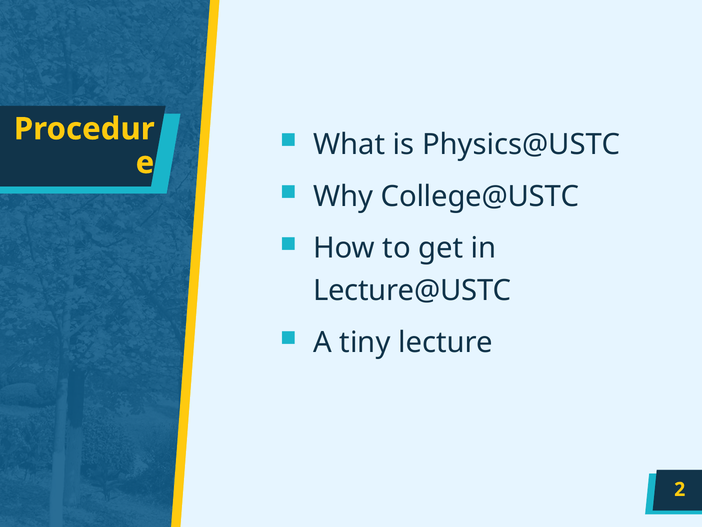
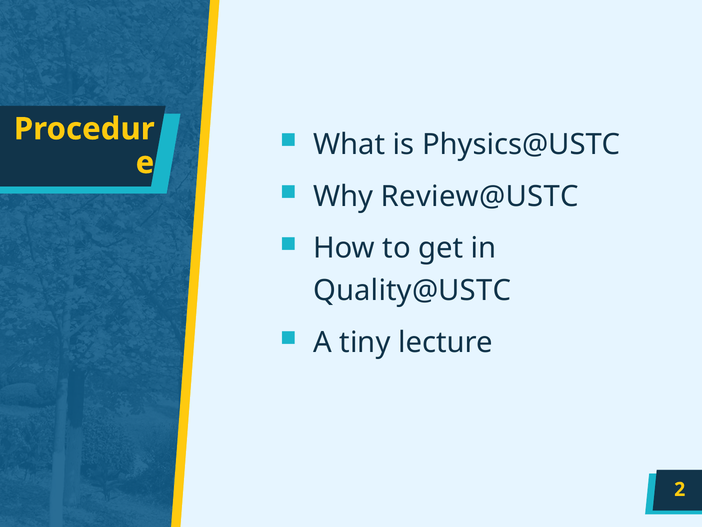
College@USTC: College@USTC -> Review@USTC (480, 196)
Lecture@USTC: Lecture@USTC -> Quality@USTC (412, 290)
